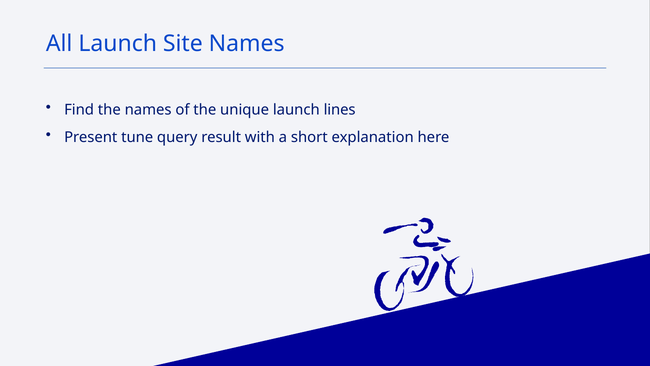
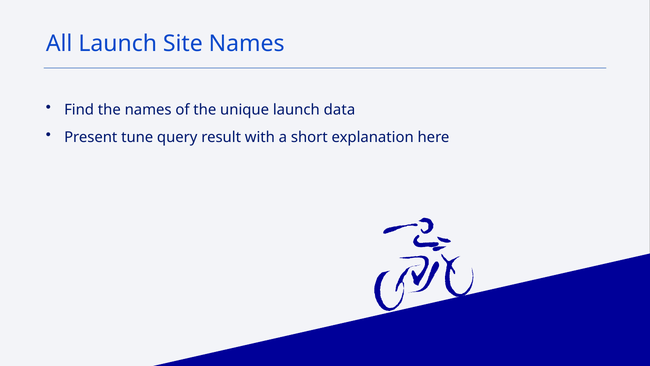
lines: lines -> data (339, 110)
